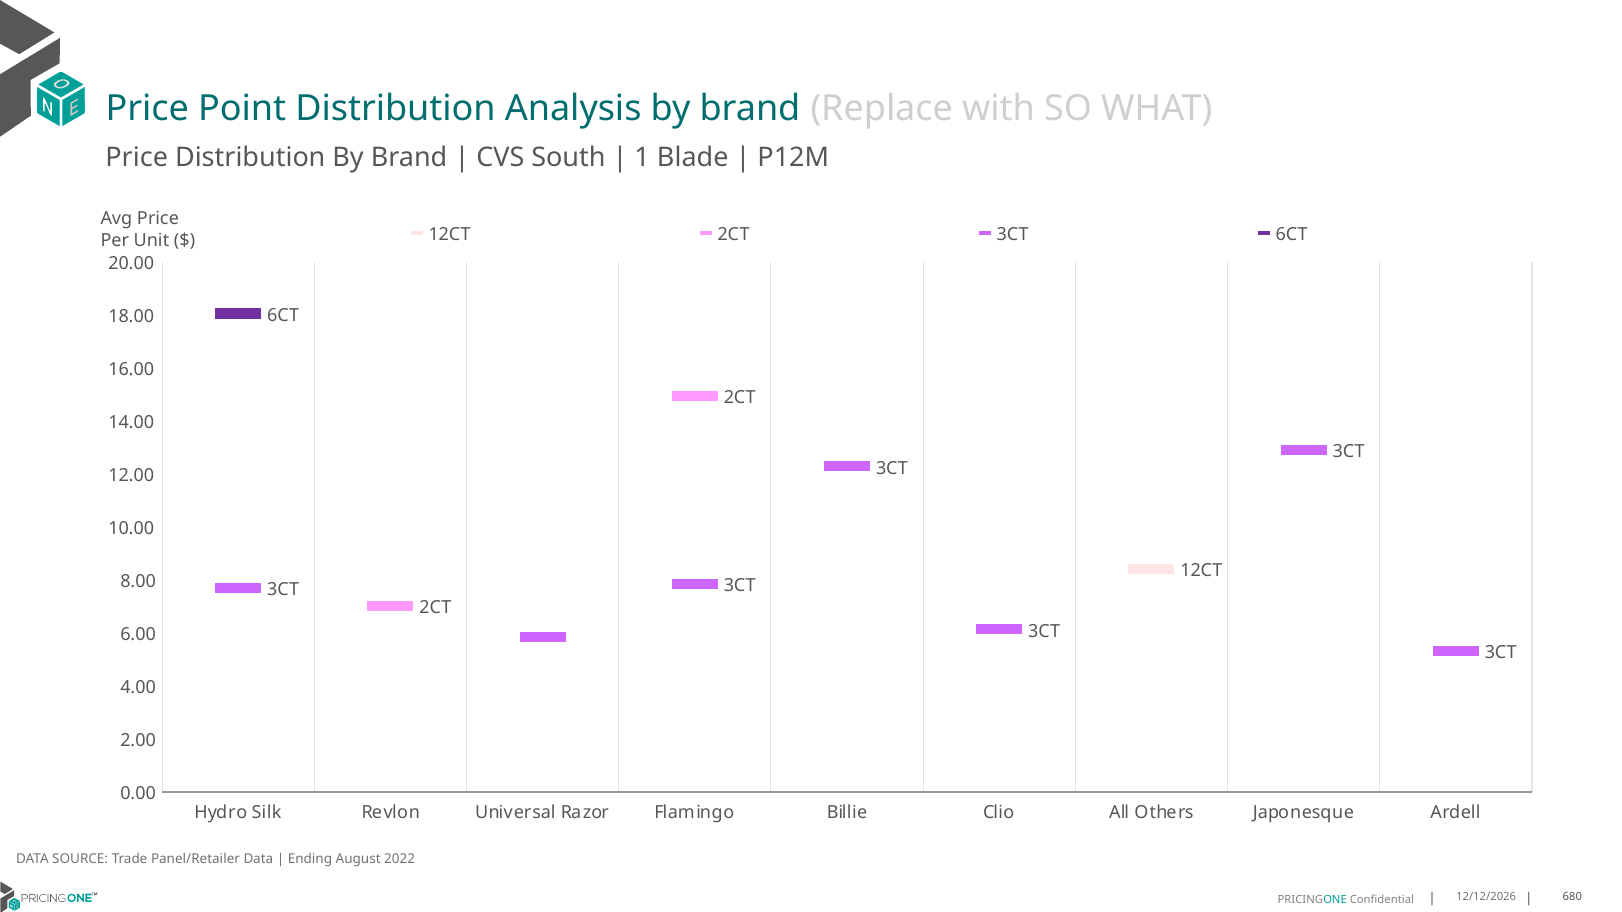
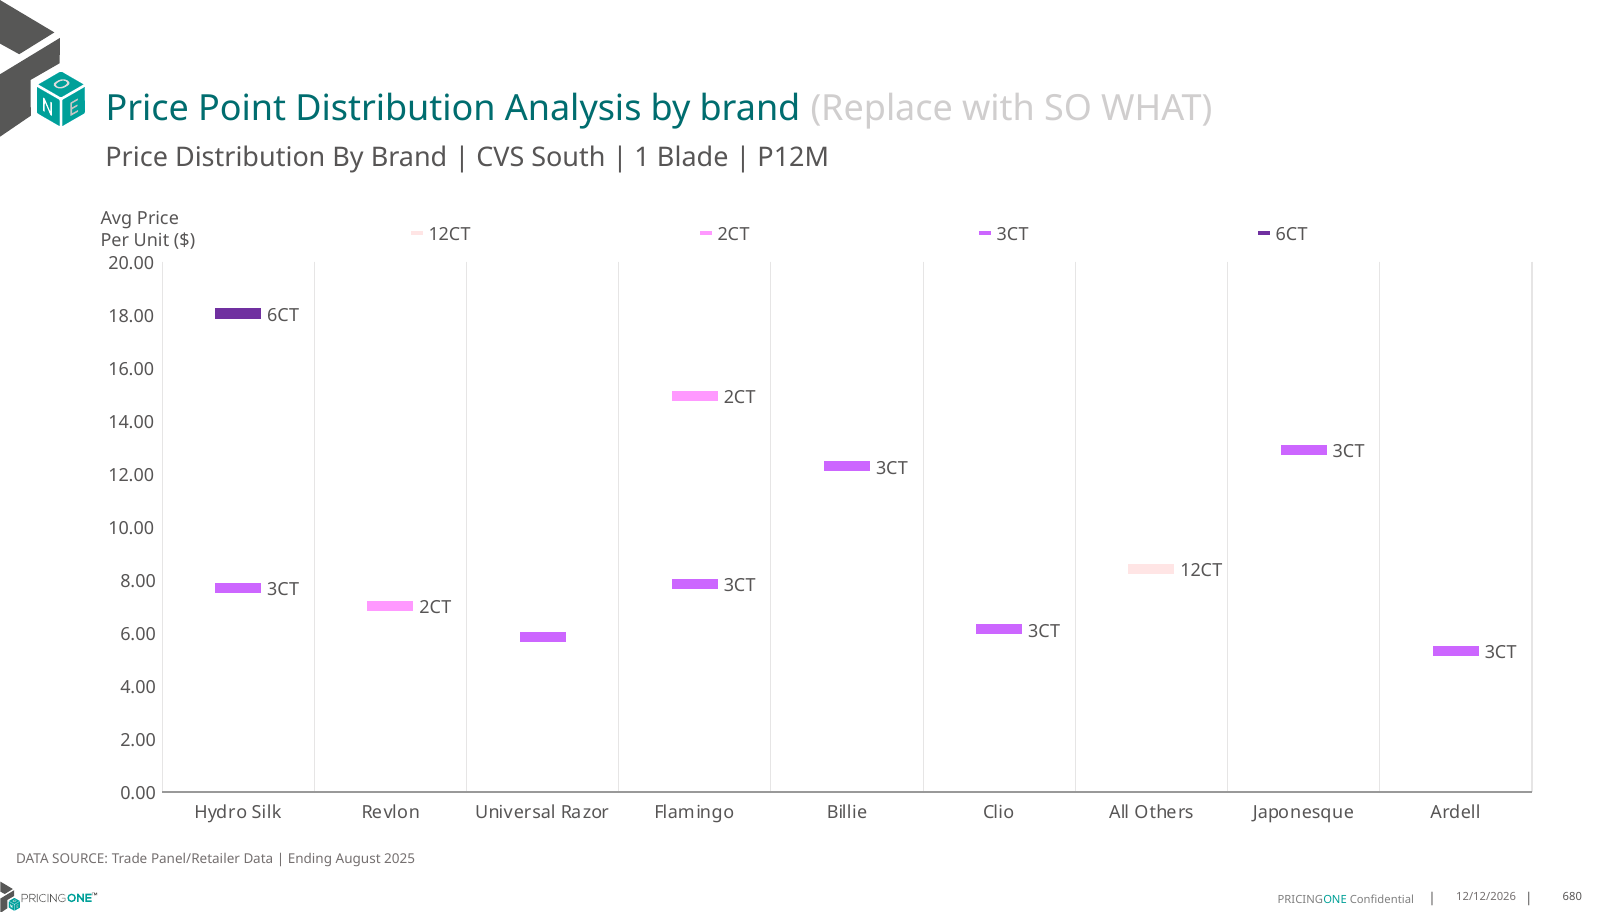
2022: 2022 -> 2025 (400, 859)
